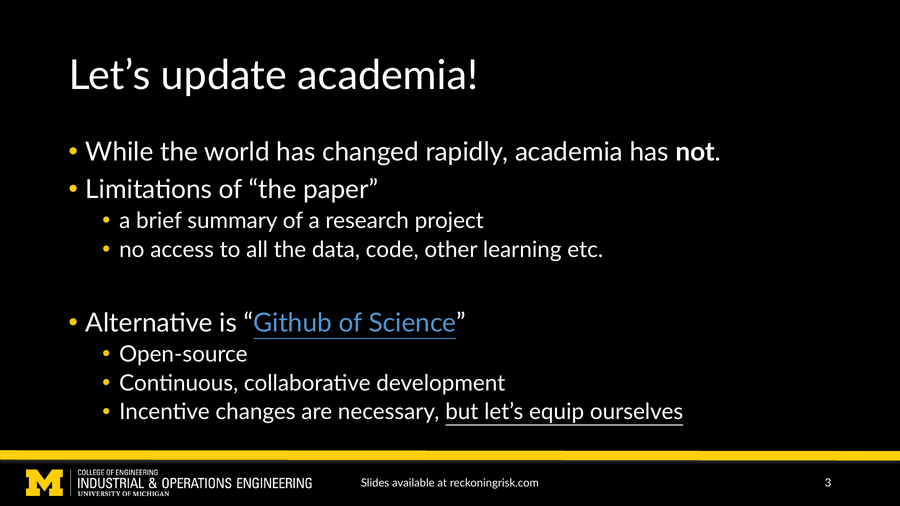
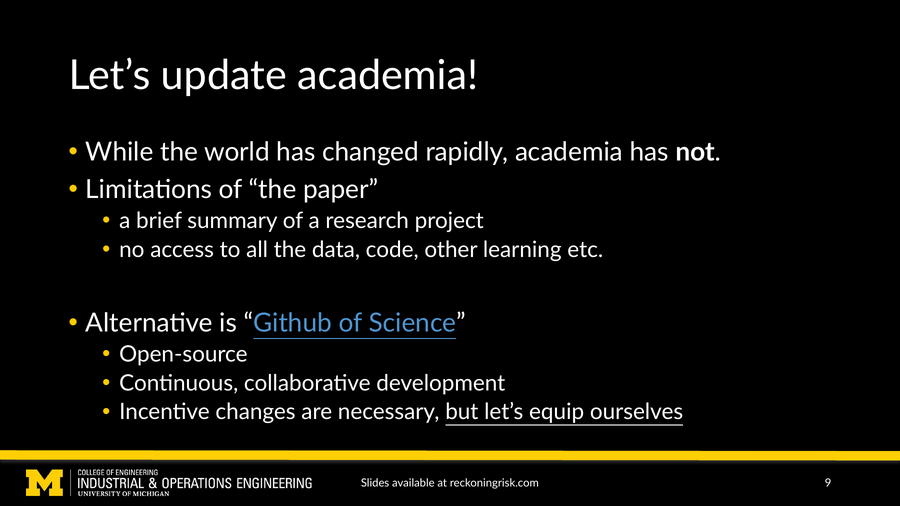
3: 3 -> 9 (828, 483)
